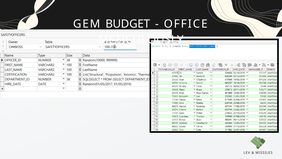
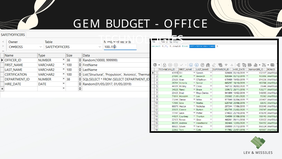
METICULOUSLY: METICULOUSLY -> TECHNOLOGIES (141, 40)
